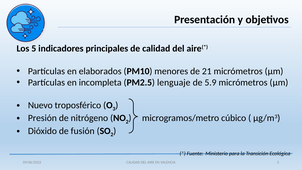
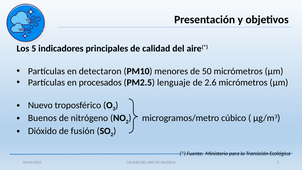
elaborados: elaborados -> detectaron (100, 71)
21: 21 -> 50 (207, 71)
incompleta: incompleta -> procesados (100, 82)
5.9: 5.9 -> 2.6 (210, 82)
Presión: Presión -> Buenos (42, 118)
